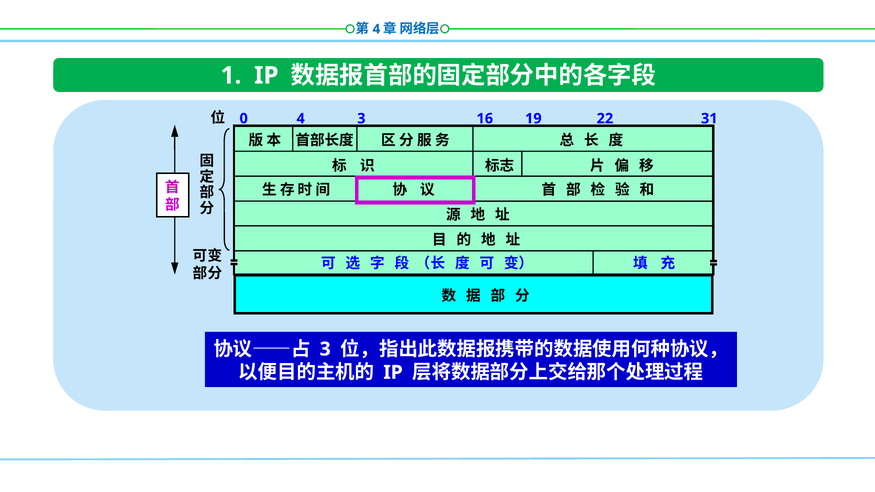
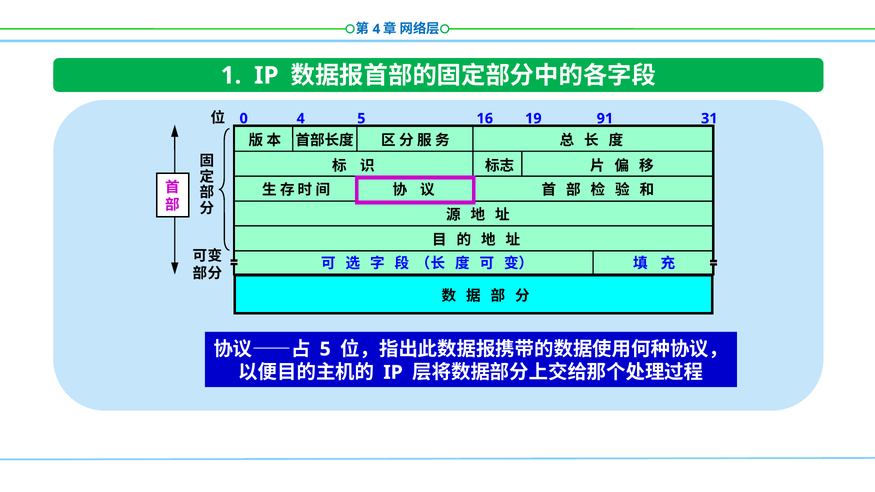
4 3: 3 -> 5 (361, 119)
22: 22 -> 91 (605, 119)
3: 3 -> 5 (325, 349)
